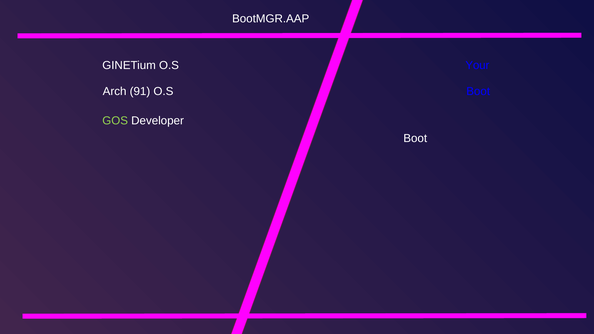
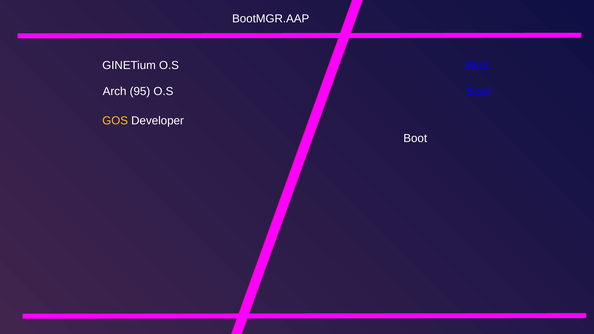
Your: Your -> Wait (477, 65)
91: 91 -> 95 (140, 91)
GOS colour: light green -> yellow (115, 121)
